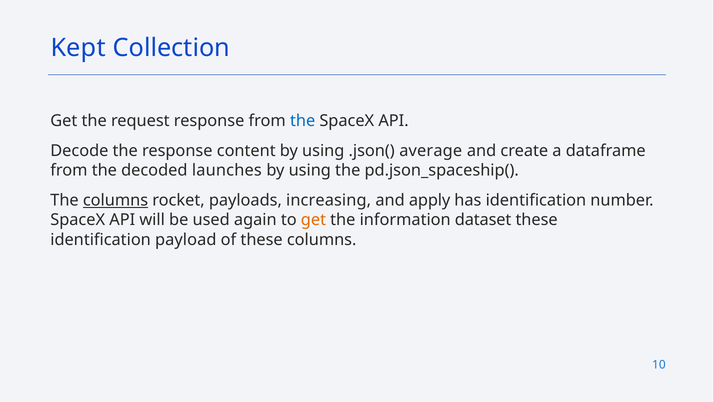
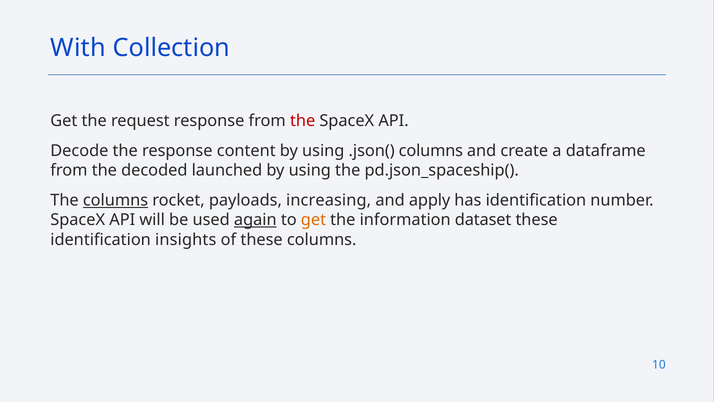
Kept: Kept -> With (78, 48)
the colour: blue -> red (303, 121)
.json( average: average -> columns (431, 151)
launches: launches -> launched (227, 170)
again underline: none -> present (255, 220)
payload: payload -> insights (186, 239)
